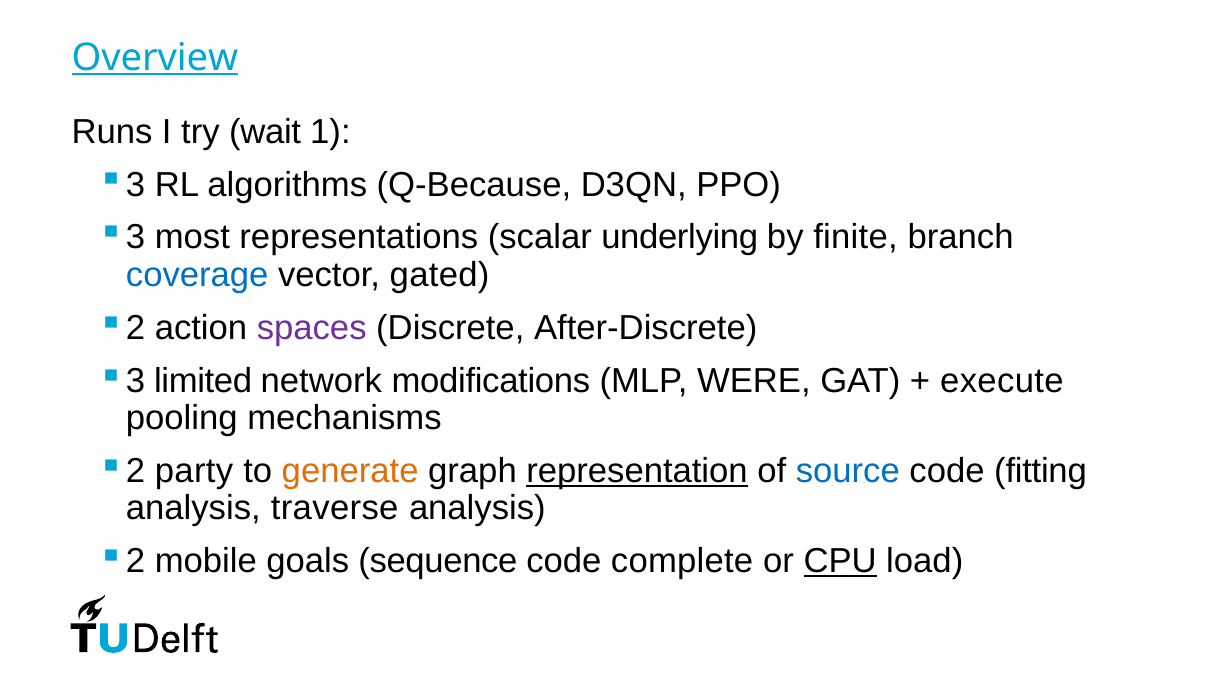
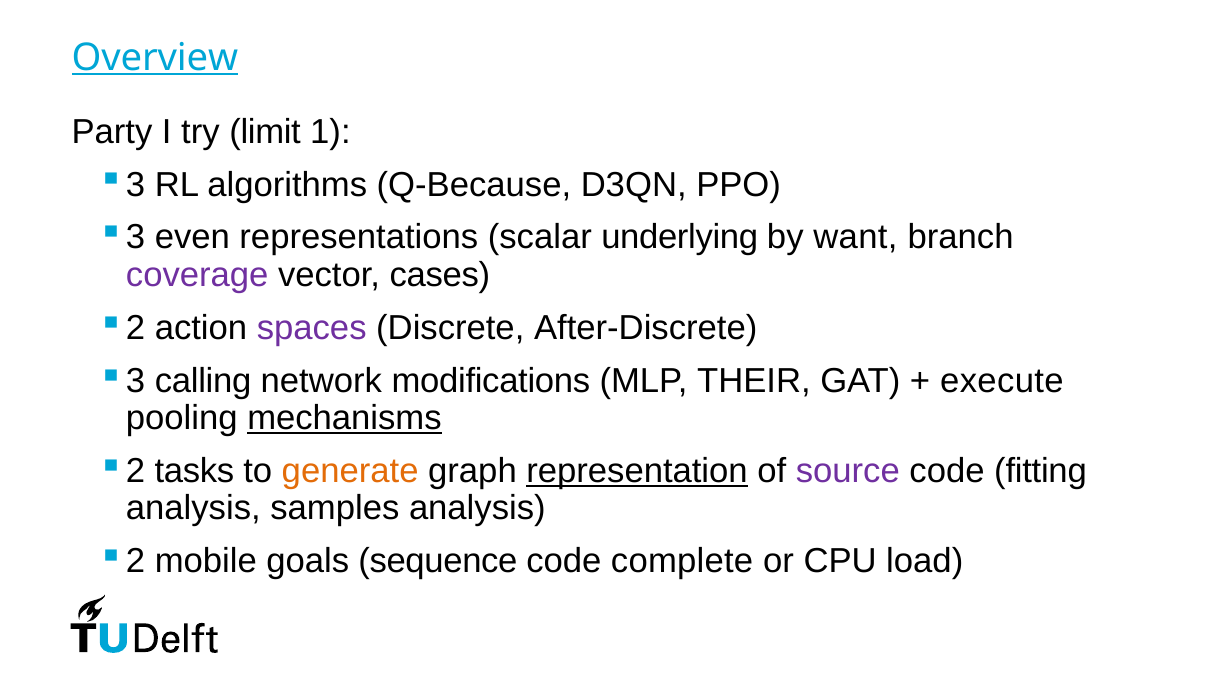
Runs: Runs -> Party (112, 132)
wait: wait -> limit (265, 132)
most: most -> even (192, 237)
finite: finite -> want (855, 237)
coverage colour: blue -> purple (197, 275)
gated: gated -> cases (440, 275)
limited: limited -> calling (203, 381)
WERE: WERE -> THEIR (754, 381)
mechanisms underline: none -> present (344, 418)
party: party -> tasks (194, 471)
source colour: blue -> purple (848, 471)
traverse: traverse -> samples (335, 508)
CPU underline: present -> none (840, 561)
